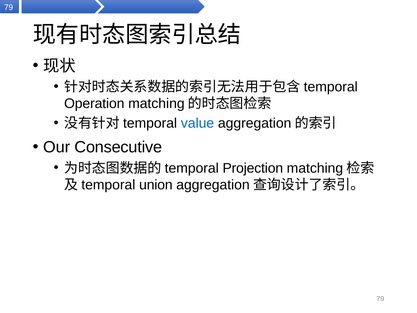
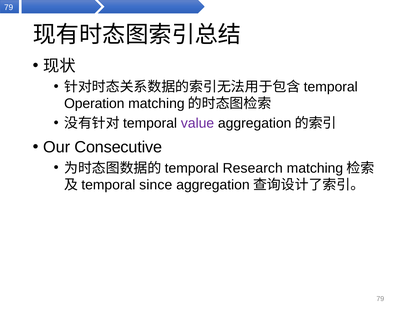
value colour: blue -> purple (198, 123)
Projection: Projection -> Research (253, 168)
union: union -> since (156, 185)
